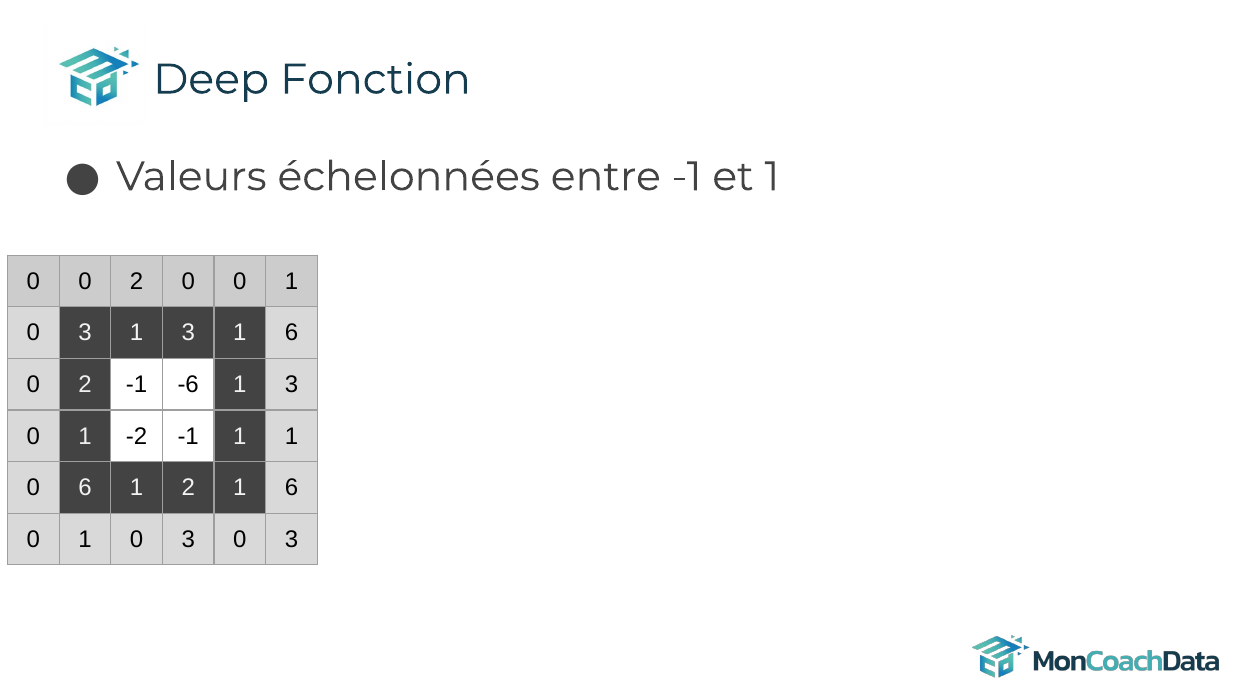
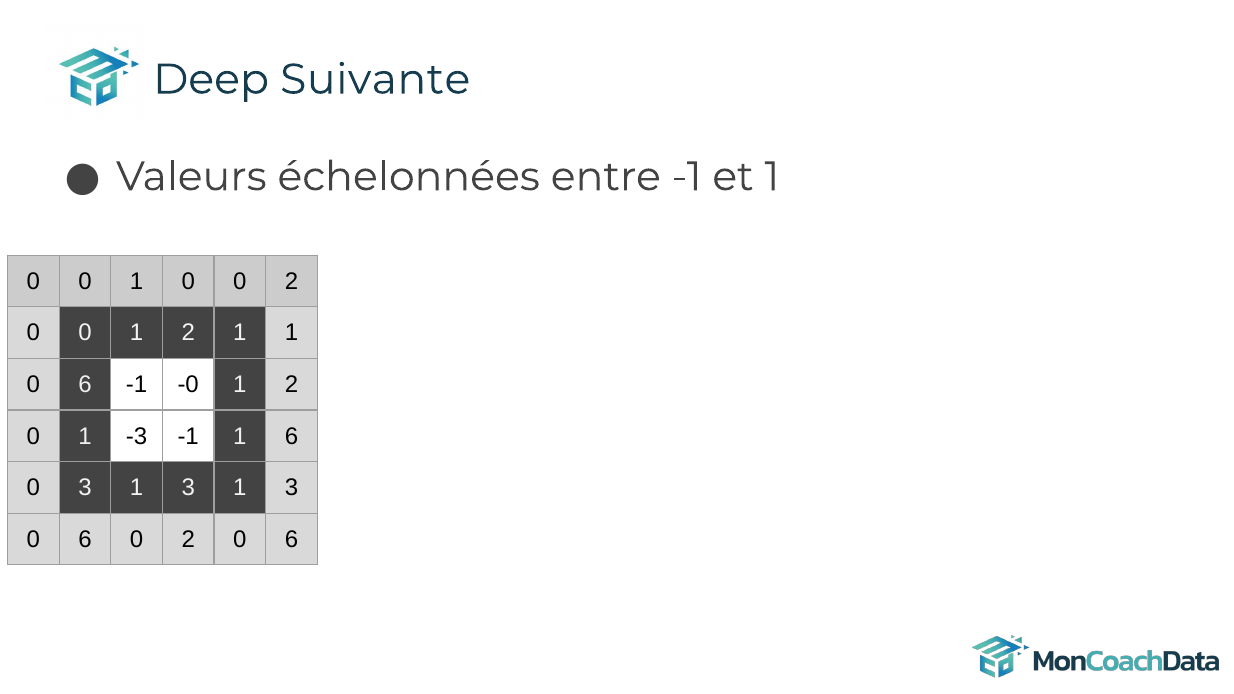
Fonction: Fonction -> Suivante (375, 79)
2: 2 -> 1 (137, 281)
0 0 1: 1 -> 2 (292, 281)
3: 3 -> 0 (85, 333)
3: 3 -> 2 (188, 333)
6: 6 -> 1 (292, 333)
2: 2 -> 6 (85, 385)
-6: -6 -> -0 (188, 385)
3: 3 -> 2 (292, 385)
-2: -2 -> -3 (137, 436)
1 1: 1 -> 6 (292, 436)
0 6: 6 -> 3 (85, 488)
2: 2 -> 3 (188, 488)
6: 6 -> 3 (292, 488)
1: 1 -> 6 (85, 539)
3: 3 -> 2 (188, 539)
3: 3 -> 6 (292, 539)
